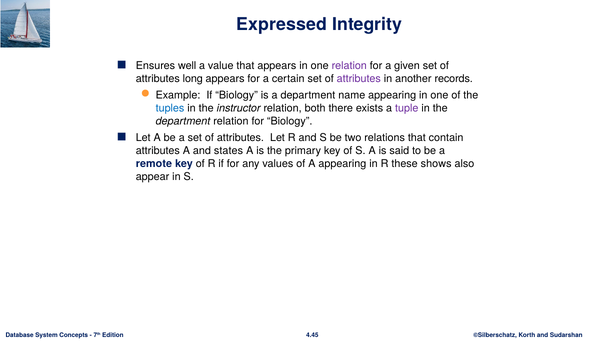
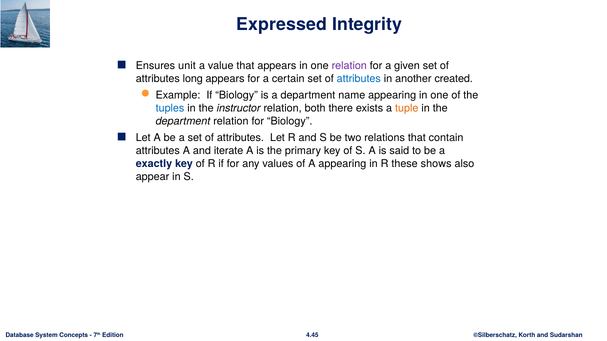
well: well -> unit (187, 66)
attributes colour: purple -> blue (359, 79)
records: records -> created (454, 79)
tuple colour: purple -> orange (407, 108)
states: states -> iterate (229, 151)
remote: remote -> exactly (154, 164)
